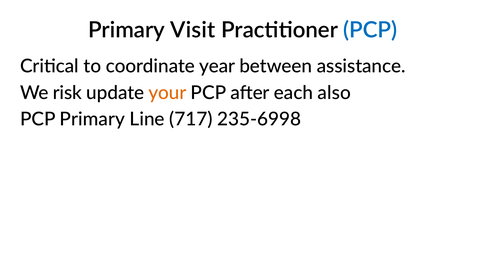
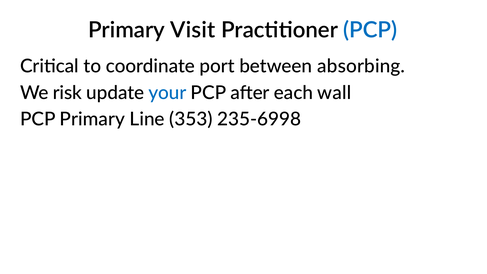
year: year -> port (217, 66)
assistance: assistance -> absorbing (361, 66)
your colour: orange -> blue (167, 93)
also: also -> wall (334, 93)
717: 717 -> 353 (191, 119)
